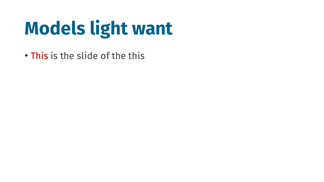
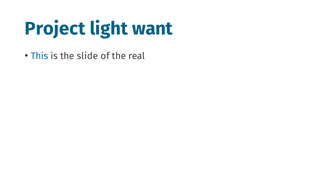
Models: Models -> Project (55, 29)
This colour: red -> blue (40, 56)
the this: this -> real (137, 56)
